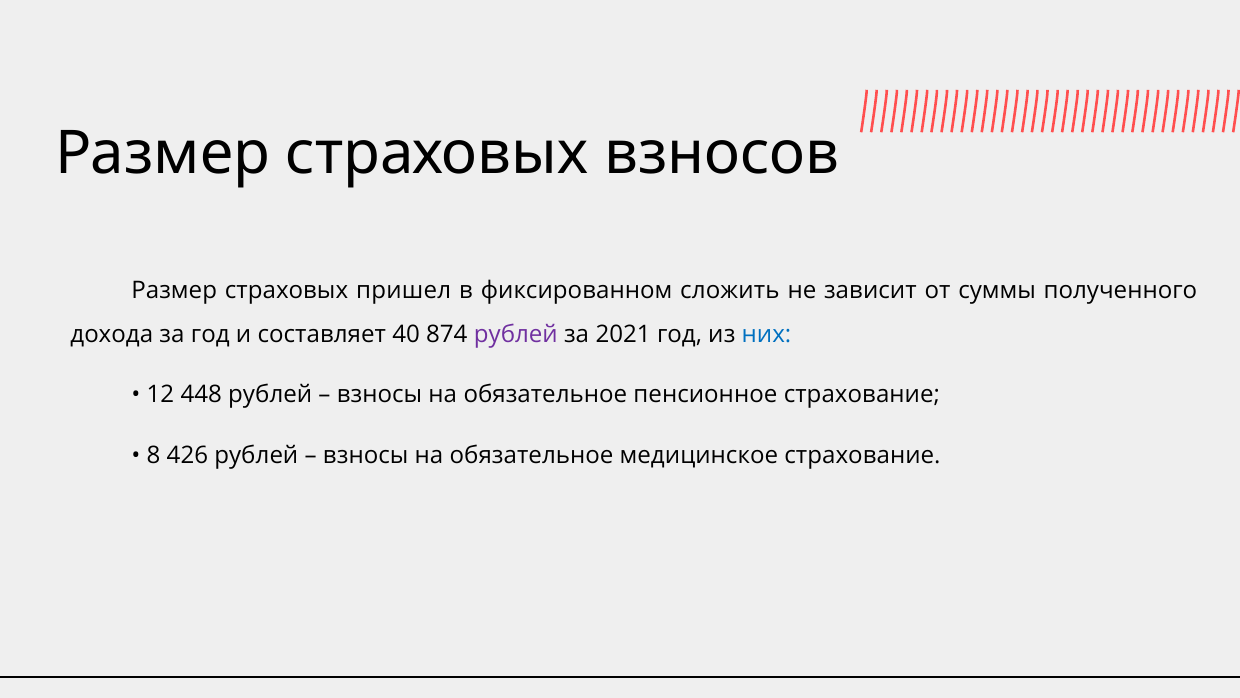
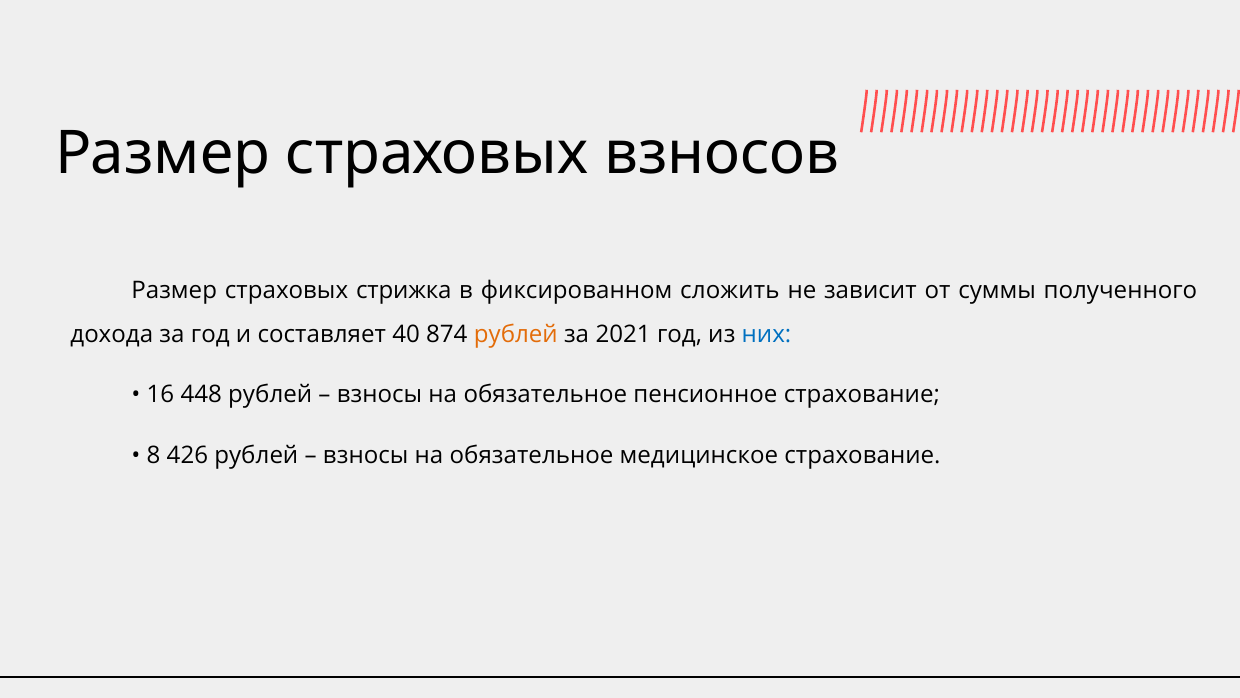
пришел: пришел -> стрижка (404, 291)
рублей colour: purple -> orange (516, 334)
12: 12 -> 16 (160, 395)
